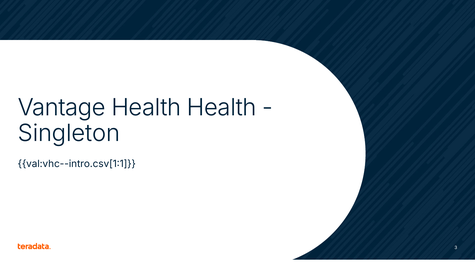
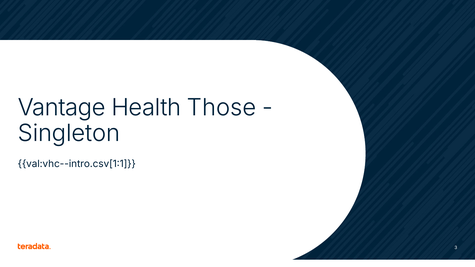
Health Health: Health -> Those (222, 108)
